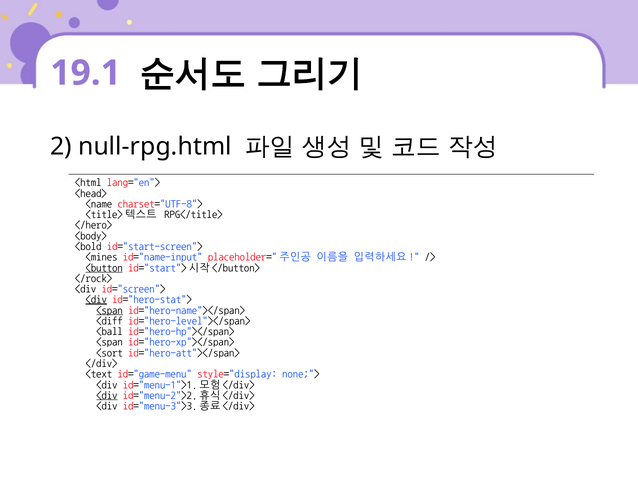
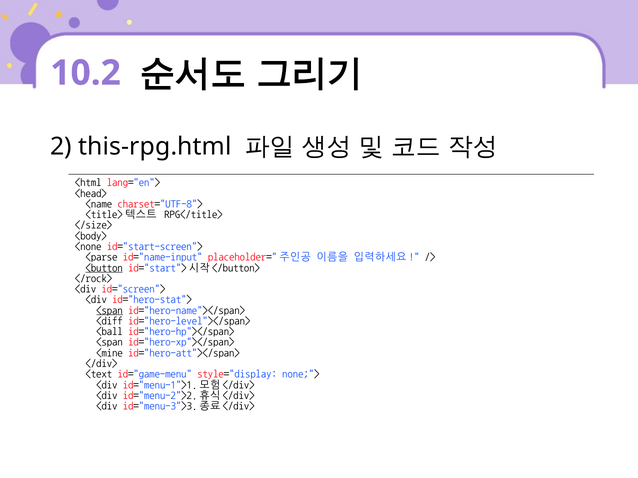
19.1: 19.1 -> 10.2 (86, 73)
null-rpg.html: null-rpg.html -> this-rpg.html (155, 147)
</hero>: </hero> -> </size> (94, 225)
<bold: <bold -> <none (88, 246)
<mines: <mines -> <parse (102, 257)
<div underline: present -> none (96, 300)
<sort: <sort -> <mine (110, 353)
<div underline: present -> none (107, 396)
